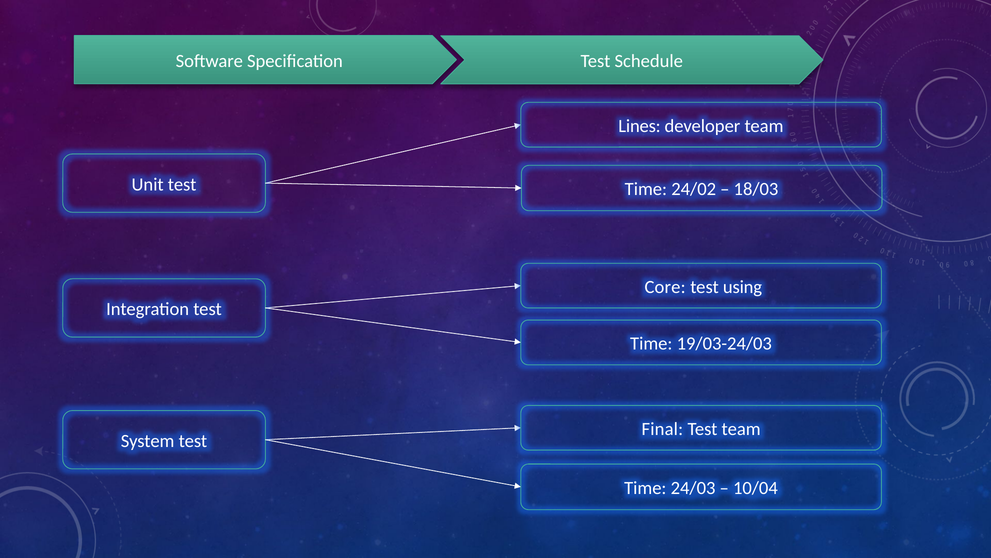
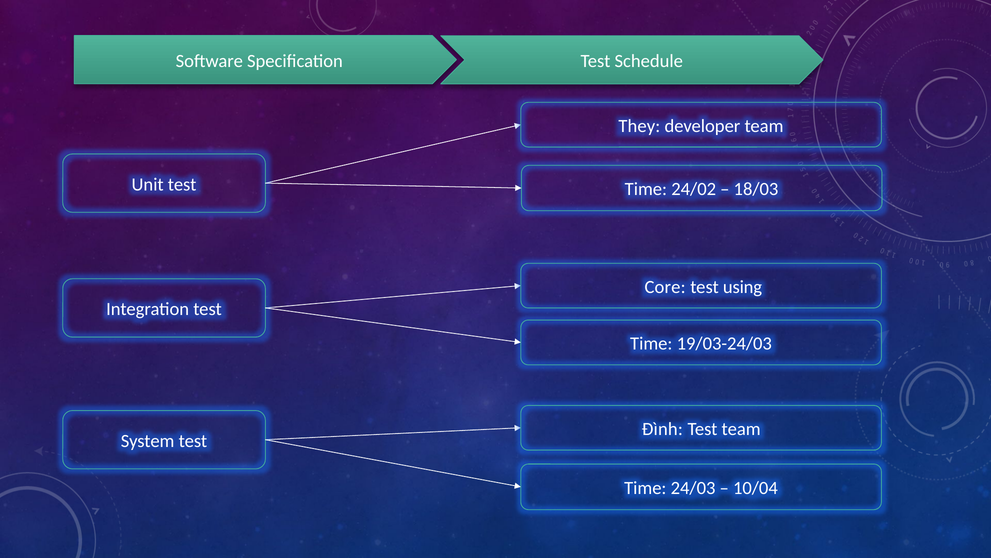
Lines: Lines -> They (639, 126)
Final: Final -> Đình (662, 429)
